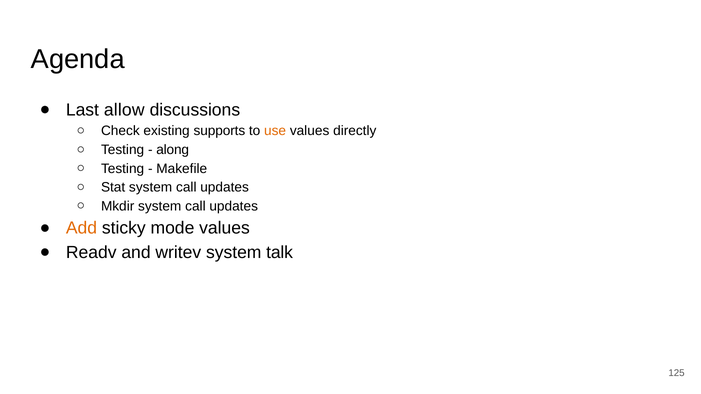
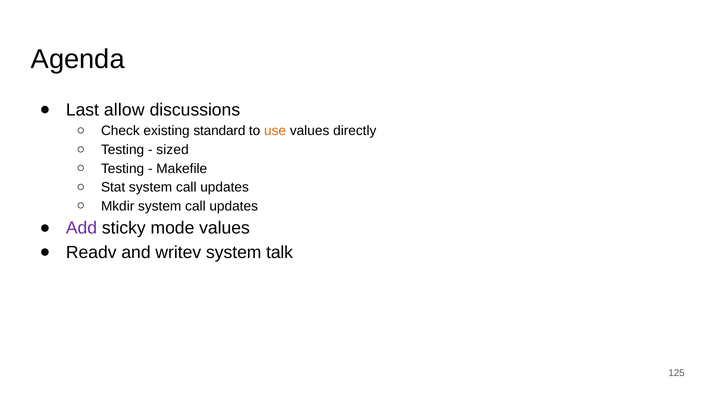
supports: supports -> standard (219, 131)
along: along -> sized (173, 150)
Add colour: orange -> purple (82, 228)
